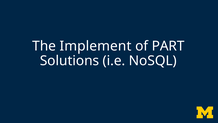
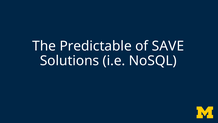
Implement: Implement -> Predictable (96, 46)
PART: PART -> SAVE (168, 46)
